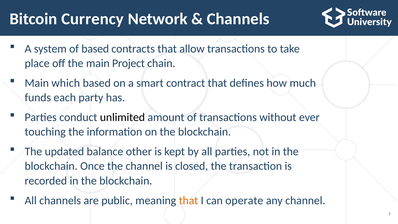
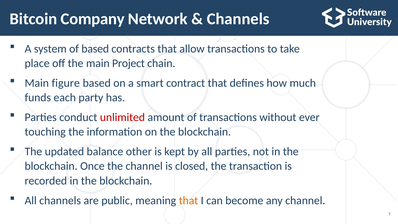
Currency: Currency -> Company (93, 19)
which: which -> figure (66, 83)
unlimited colour: black -> red (122, 117)
operate: operate -> become (244, 200)
